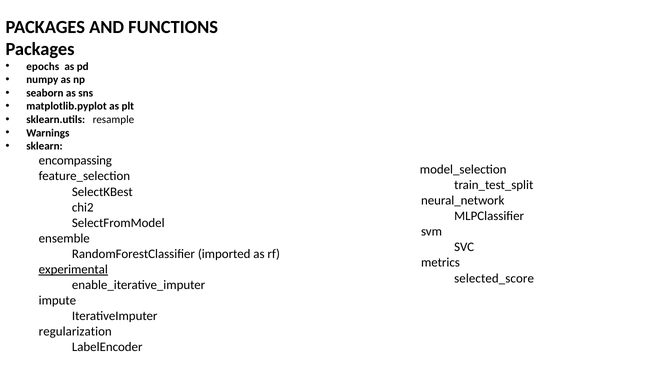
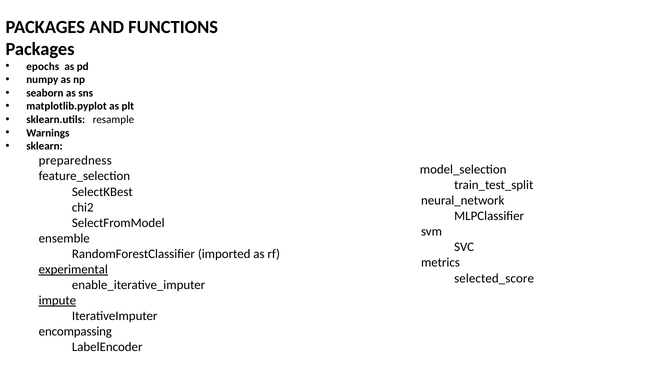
encompassing: encompassing -> preparedness (75, 160)
impute underline: none -> present (57, 300)
regularization: regularization -> encompassing (75, 331)
